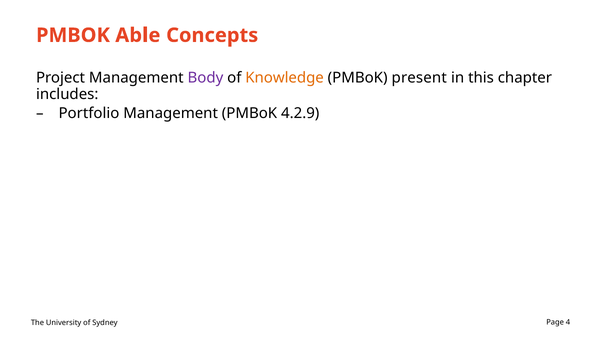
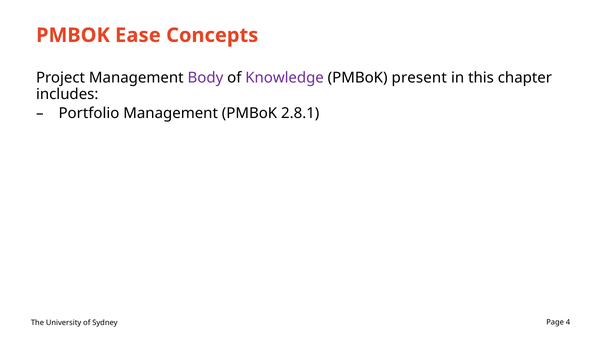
Able: Able -> Ease (138, 35)
Knowledge colour: orange -> purple (285, 78)
4.2.9: 4.2.9 -> 2.8.1 (300, 113)
